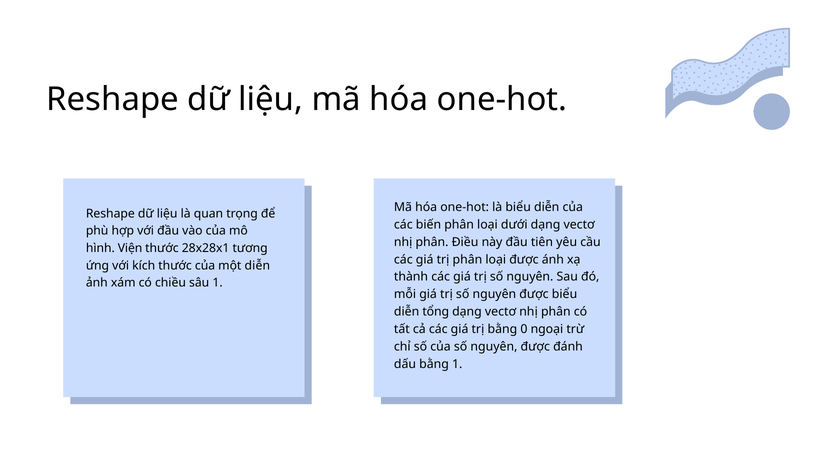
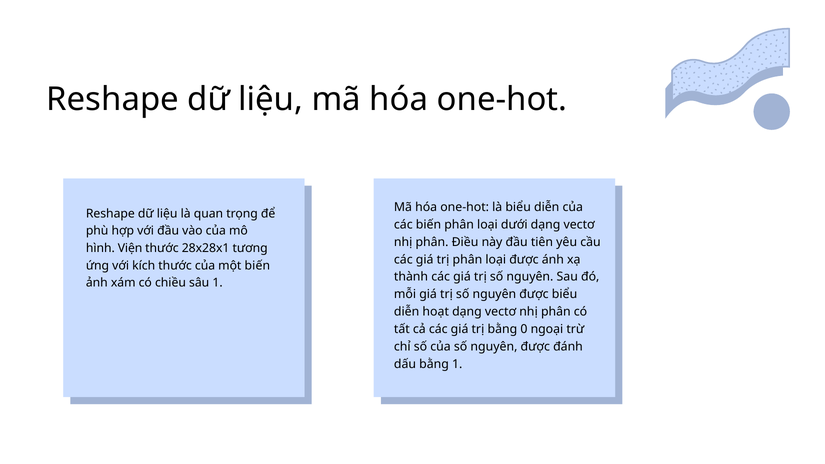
một diễn: diễn -> biến (257, 266)
tổng: tổng -> hoạt (436, 312)
